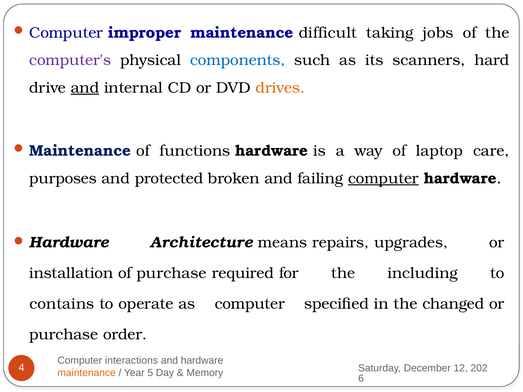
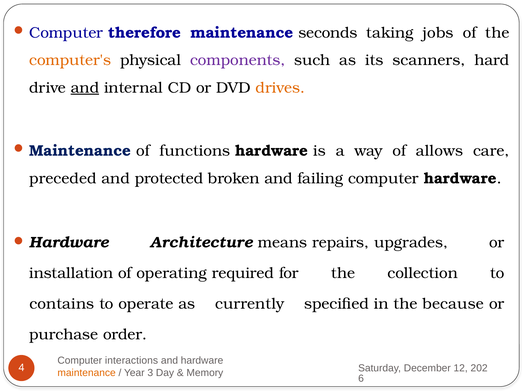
improper: improper -> therefore (145, 33)
difficult: difficult -> seconds (328, 33)
computer's colour: purple -> orange (70, 60)
components colour: blue -> purple (238, 60)
laptop: laptop -> allows (439, 151)
purposes: purposes -> preceded (63, 178)
computer underline: present -> none (383, 178)
of purchase: purchase -> operating (172, 273)
including: including -> collection (423, 273)
as computer: computer -> currently (250, 304)
changed: changed -> because (453, 304)
5: 5 -> 3 (150, 373)
